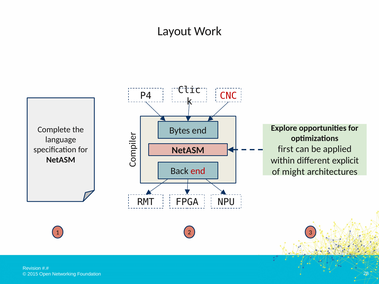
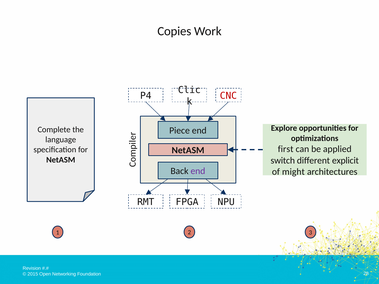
Layout: Layout -> Copies (174, 31)
Bytes: Bytes -> Piece (180, 131)
within: within -> switch (283, 161)
end colour: red -> purple (198, 171)
